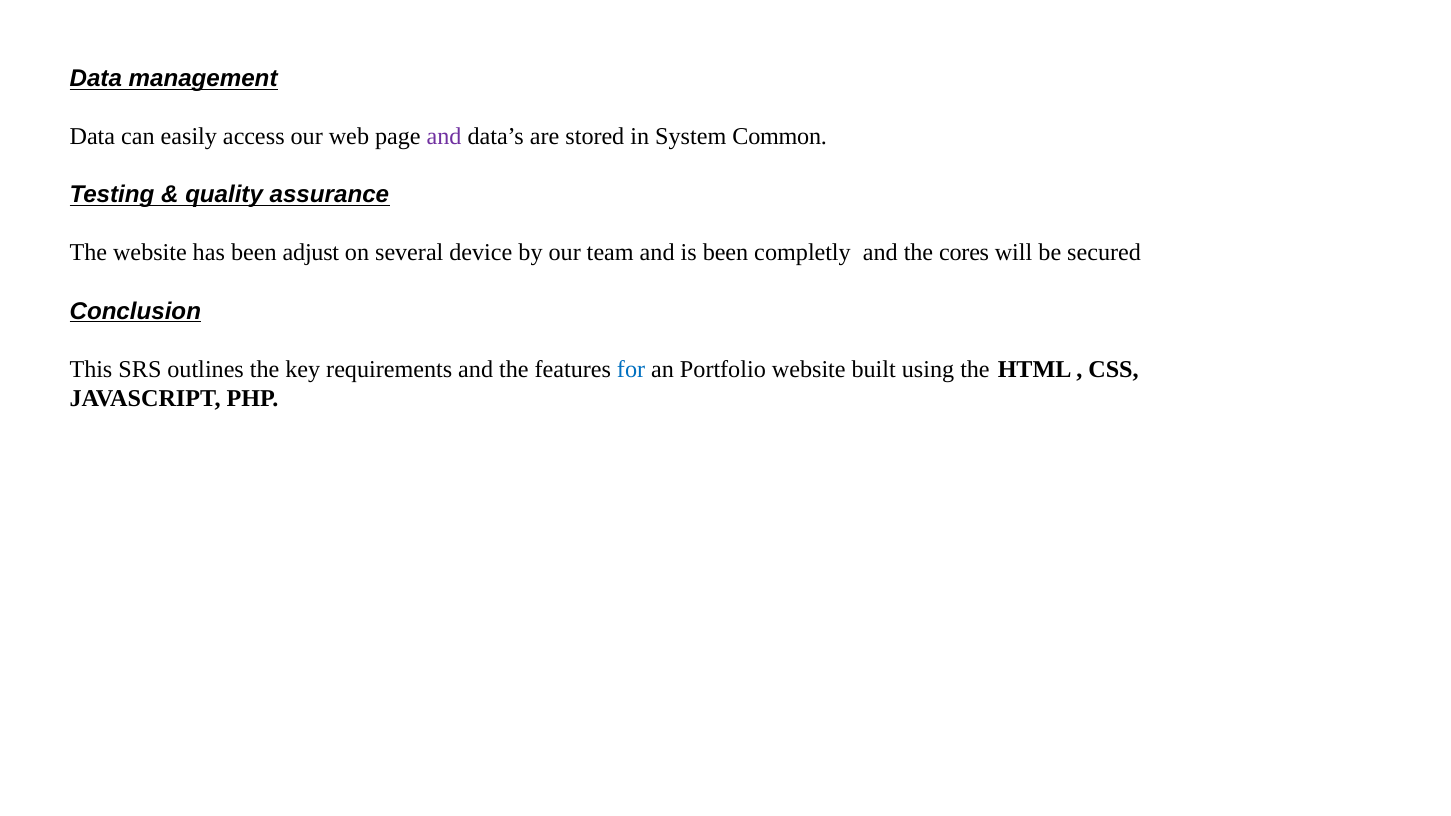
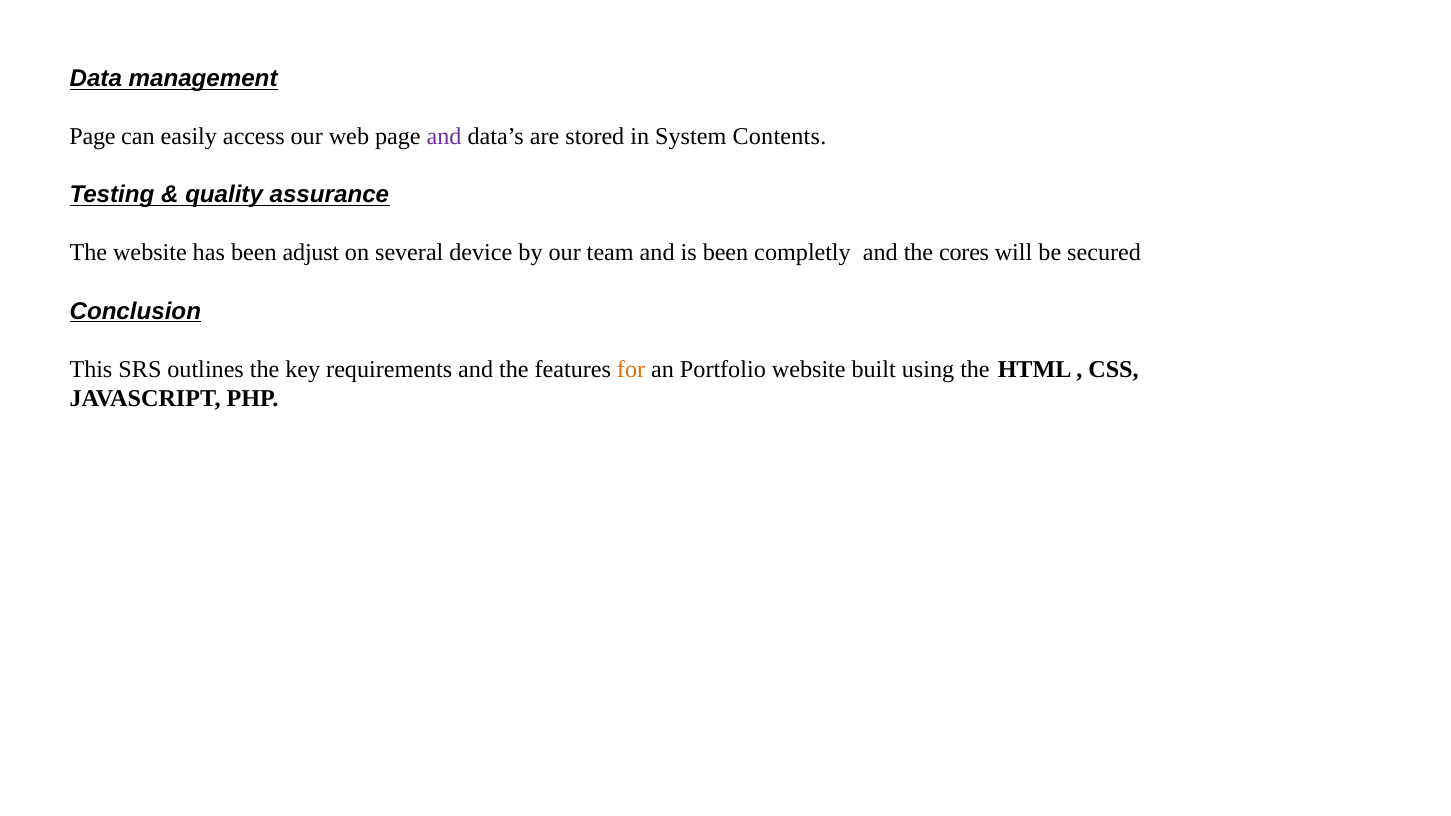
Data: Data -> Page (92, 137)
Common: Common -> Contents (779, 137)
for colour: blue -> orange (631, 369)
